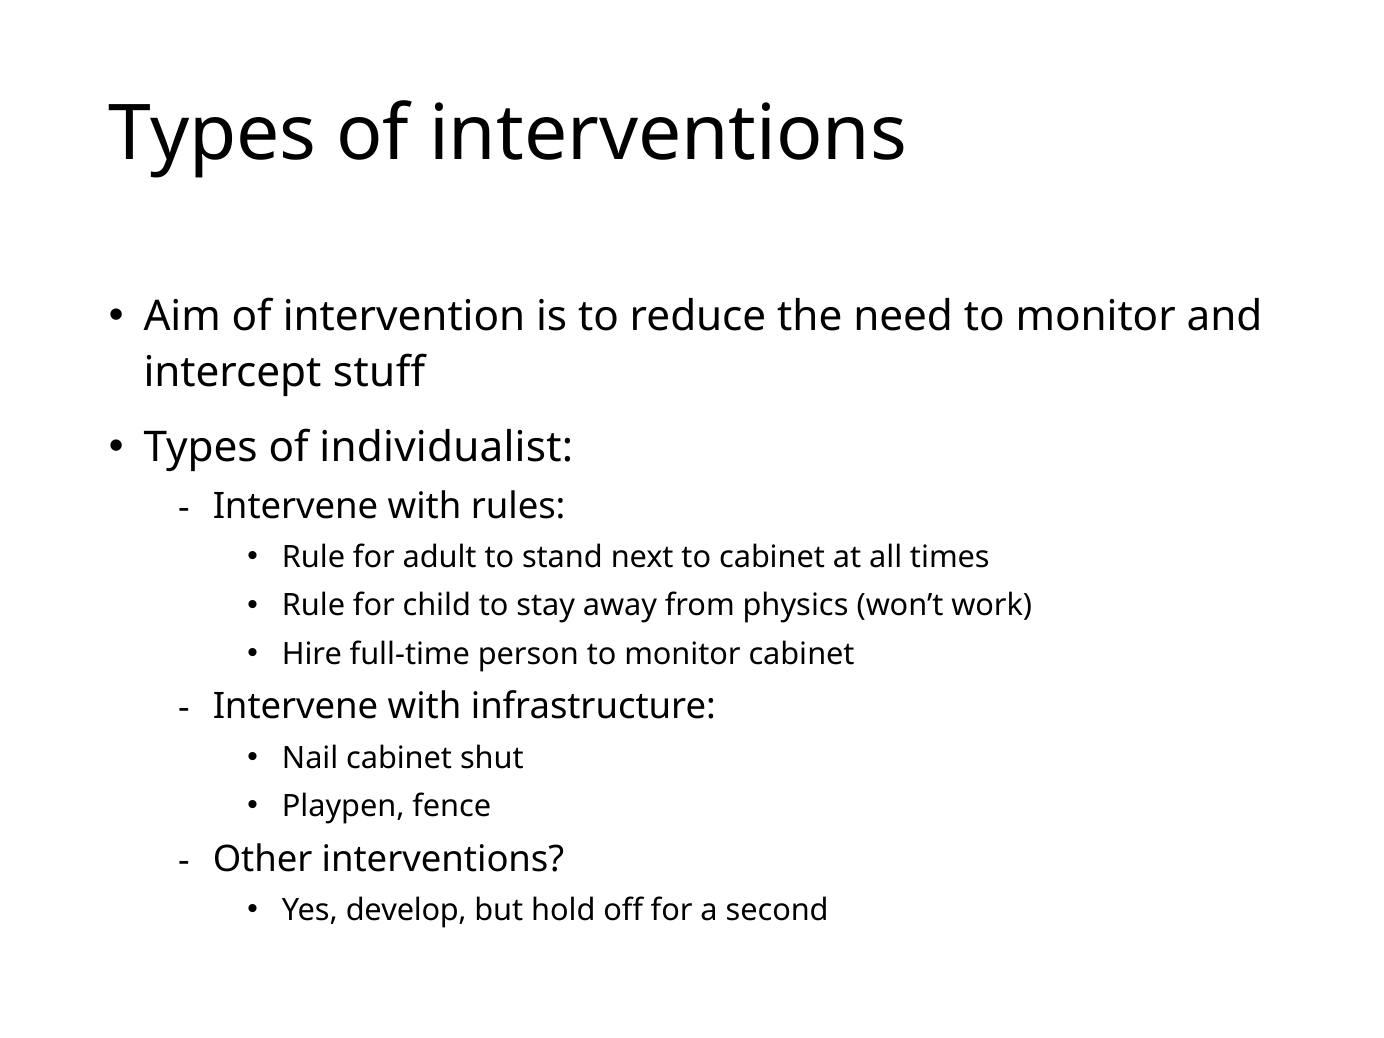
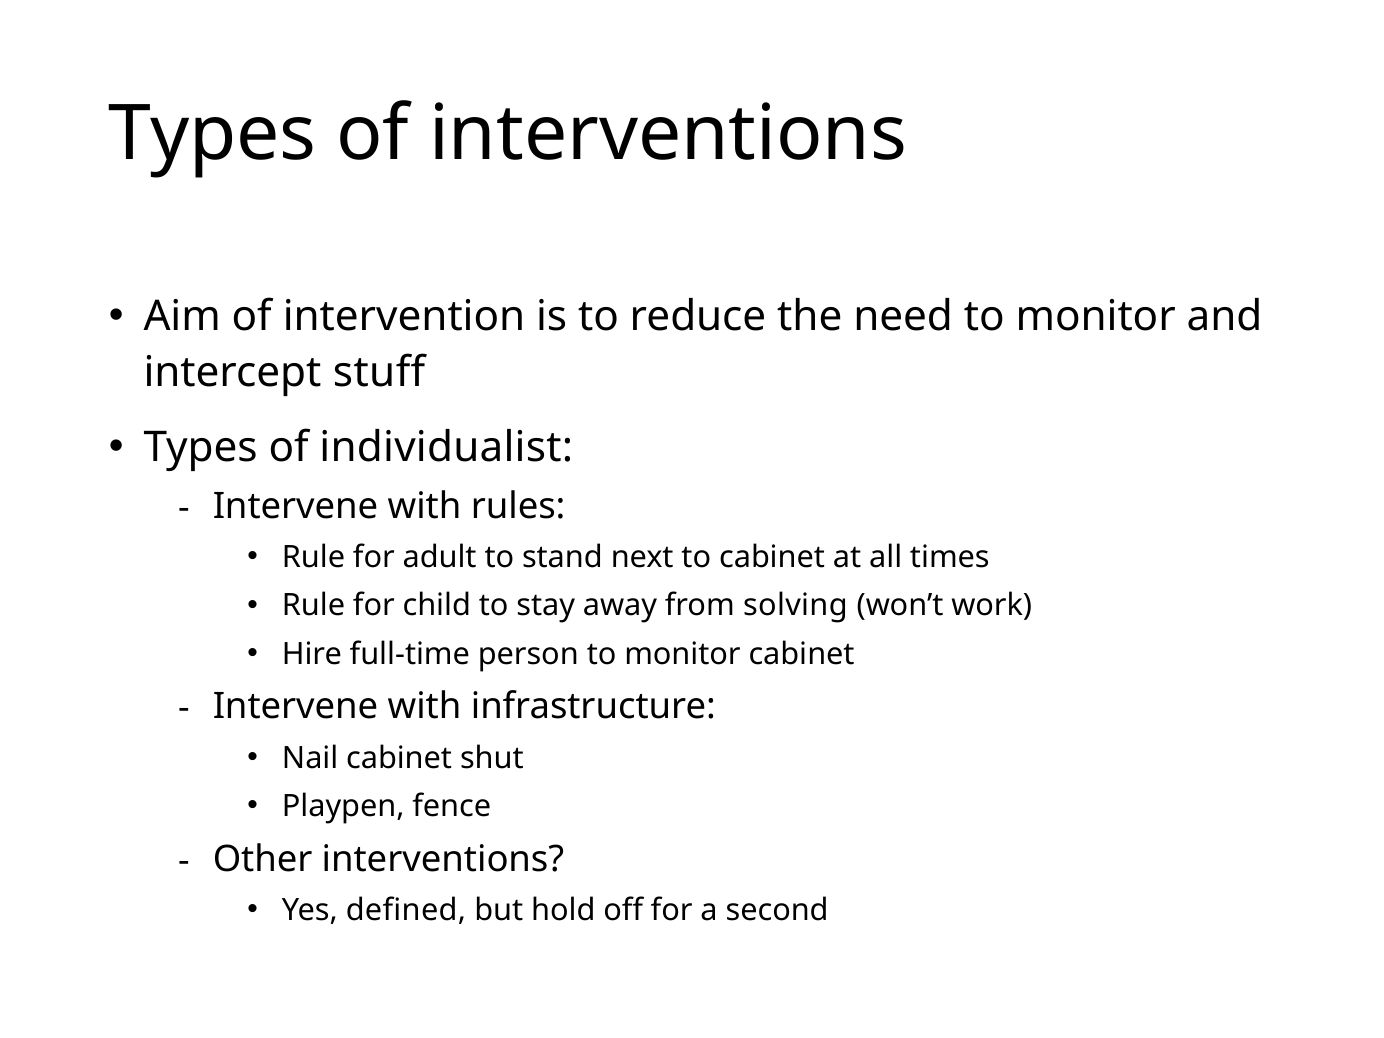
physics: physics -> solving (795, 606)
develop: develop -> defined (406, 910)
